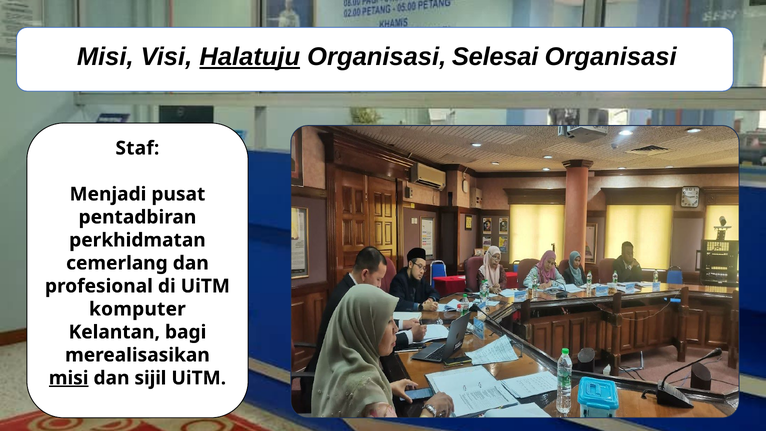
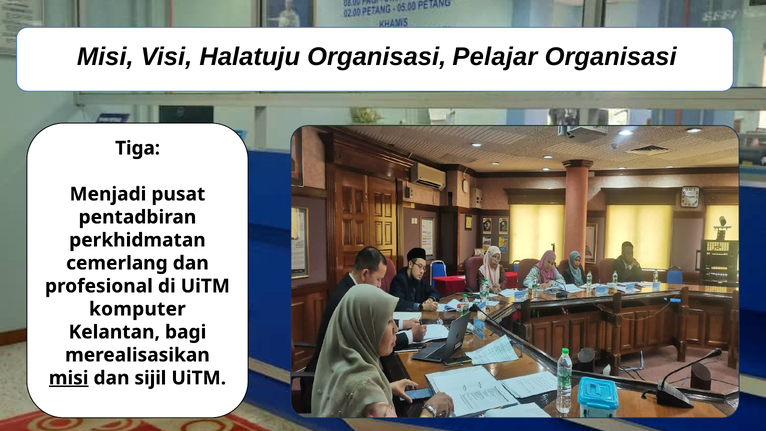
Halatuju underline: present -> none (250, 57)
Selesai: Selesai -> Pelajar (495, 57)
Staf: Staf -> Tiga (138, 148)
